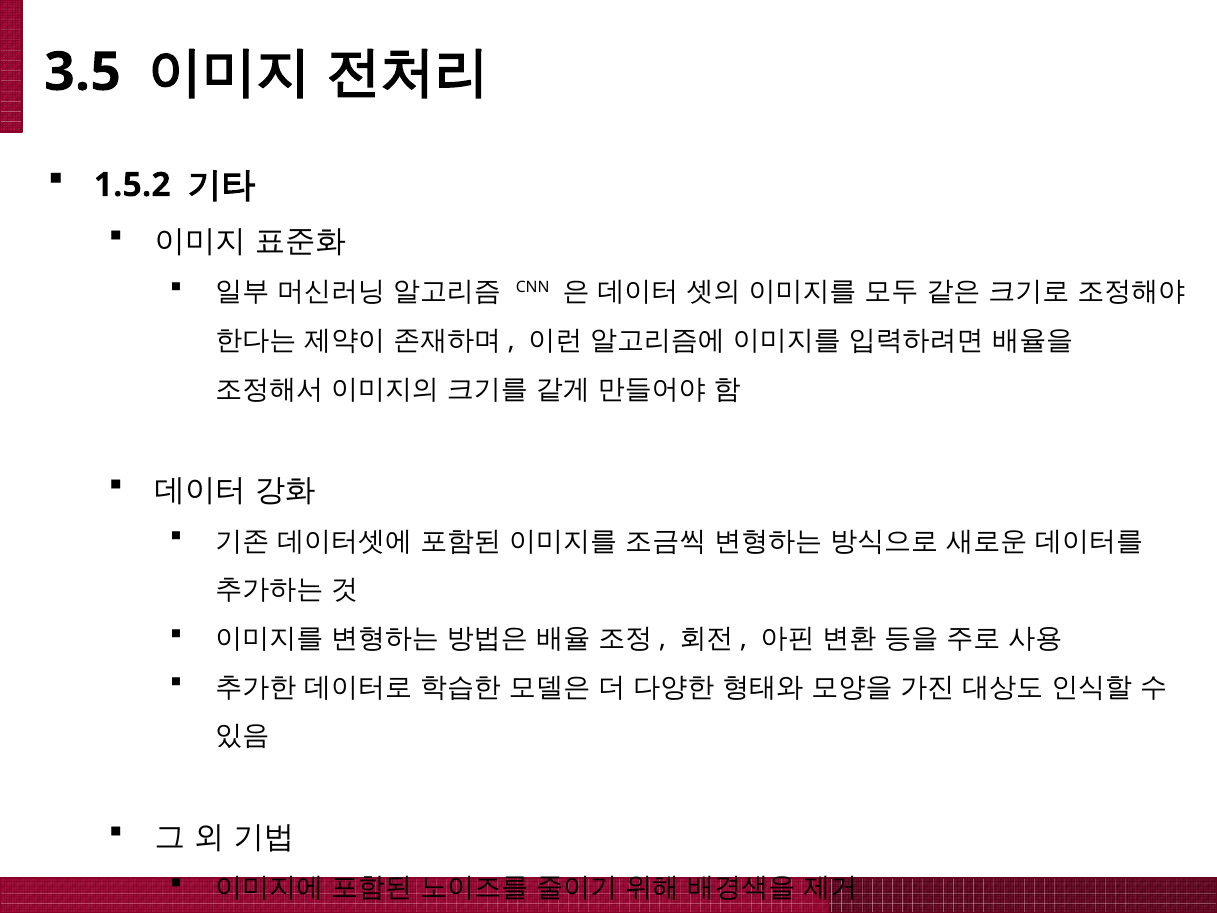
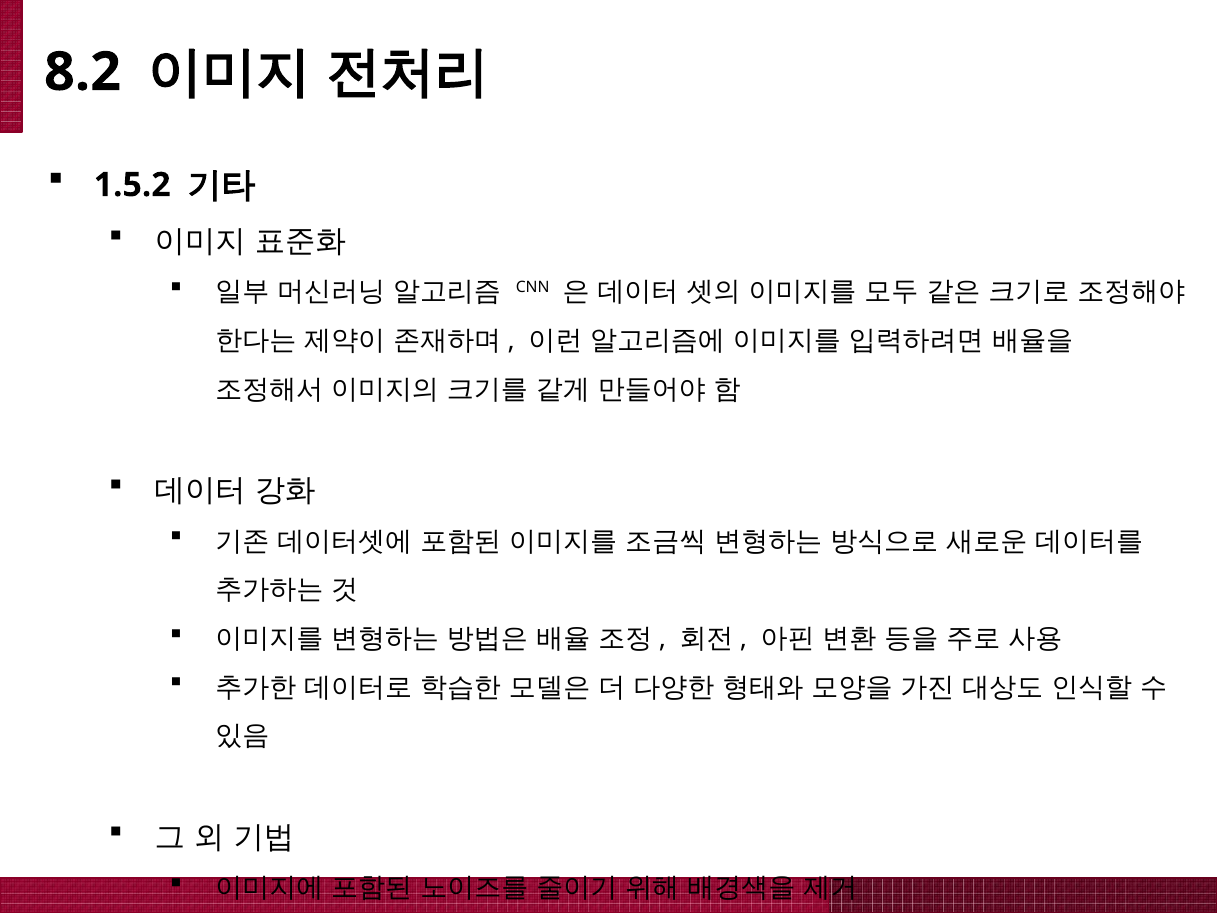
3.5: 3.5 -> 8.2 (83, 72)
